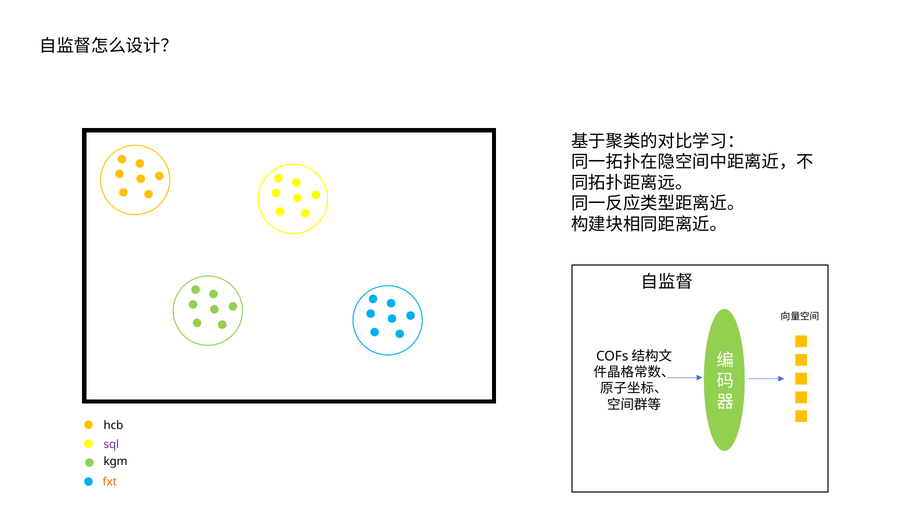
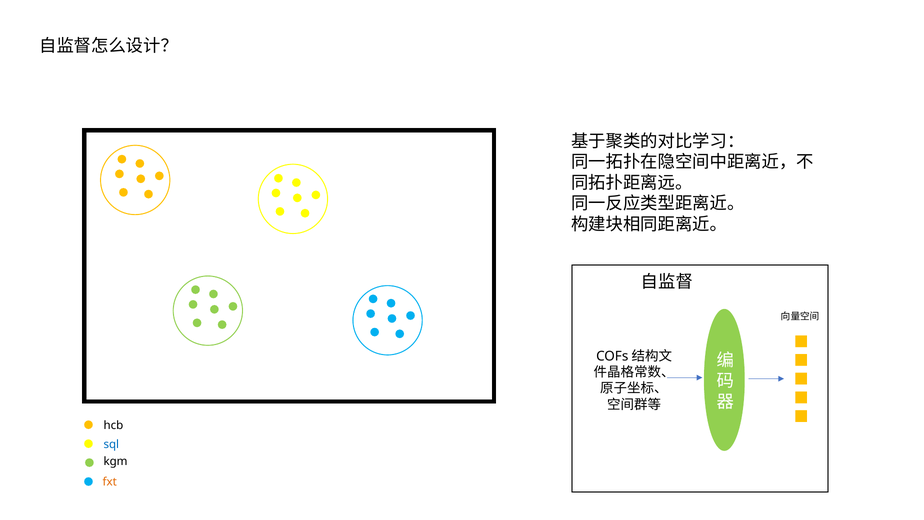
sql colour: purple -> blue (111, 444)
